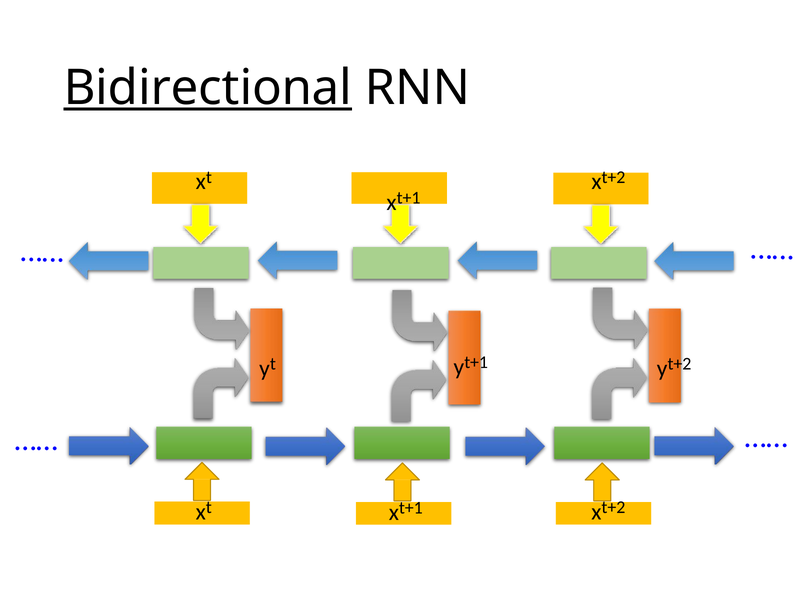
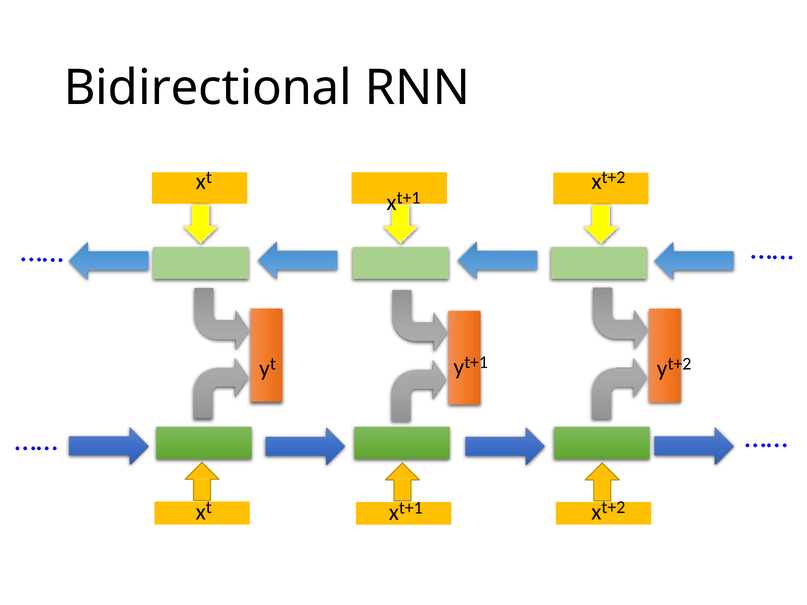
Bidirectional underline: present -> none (208, 88)
